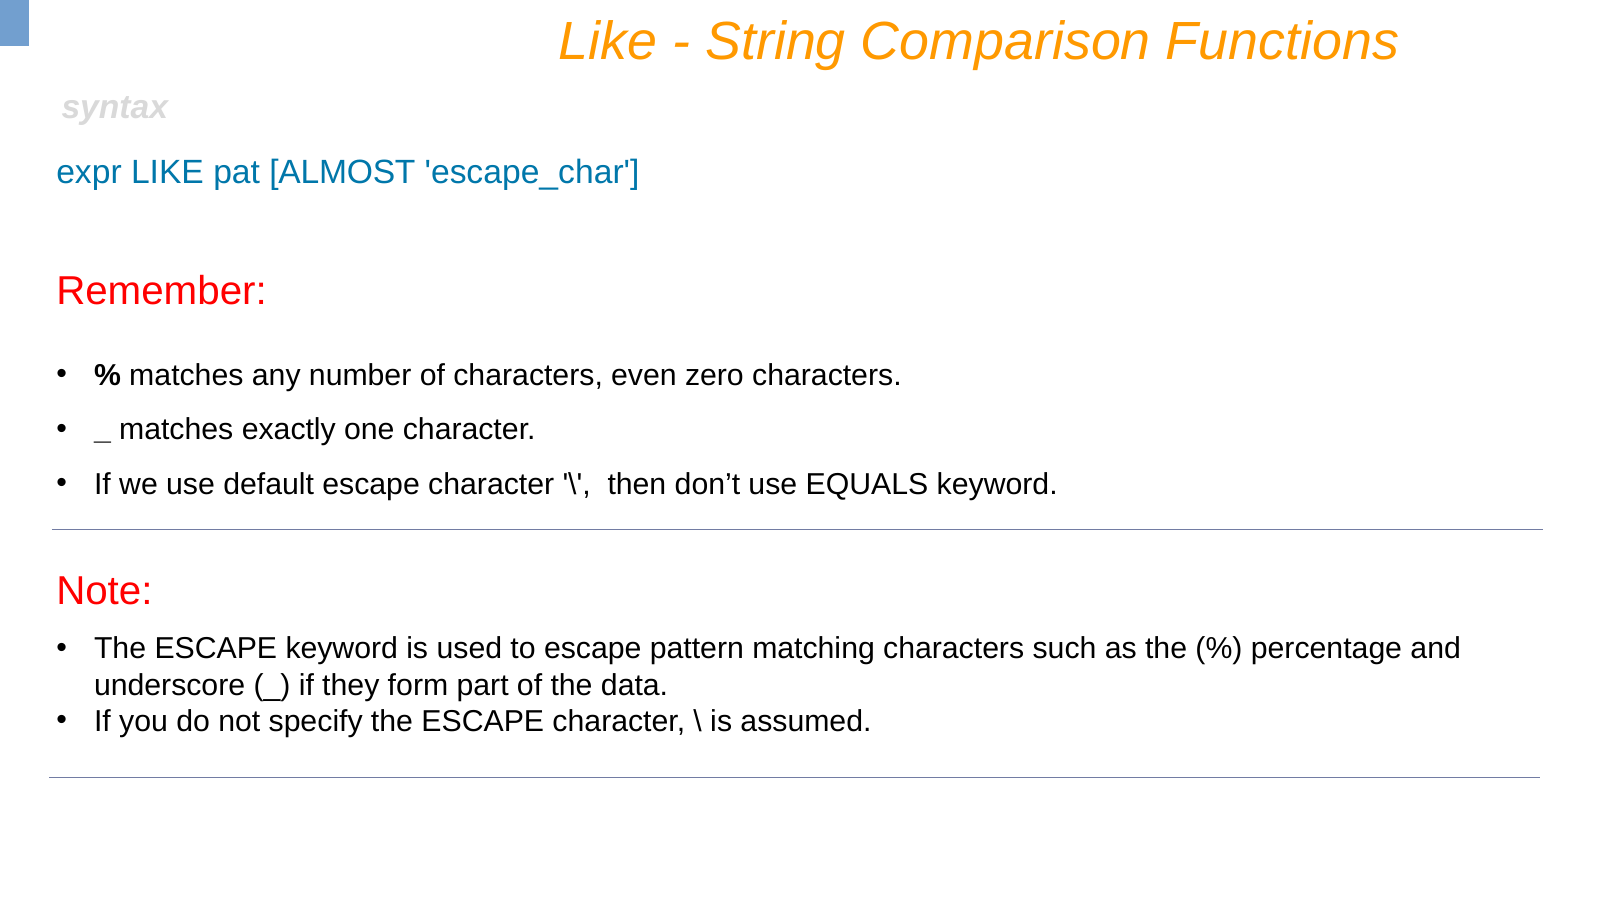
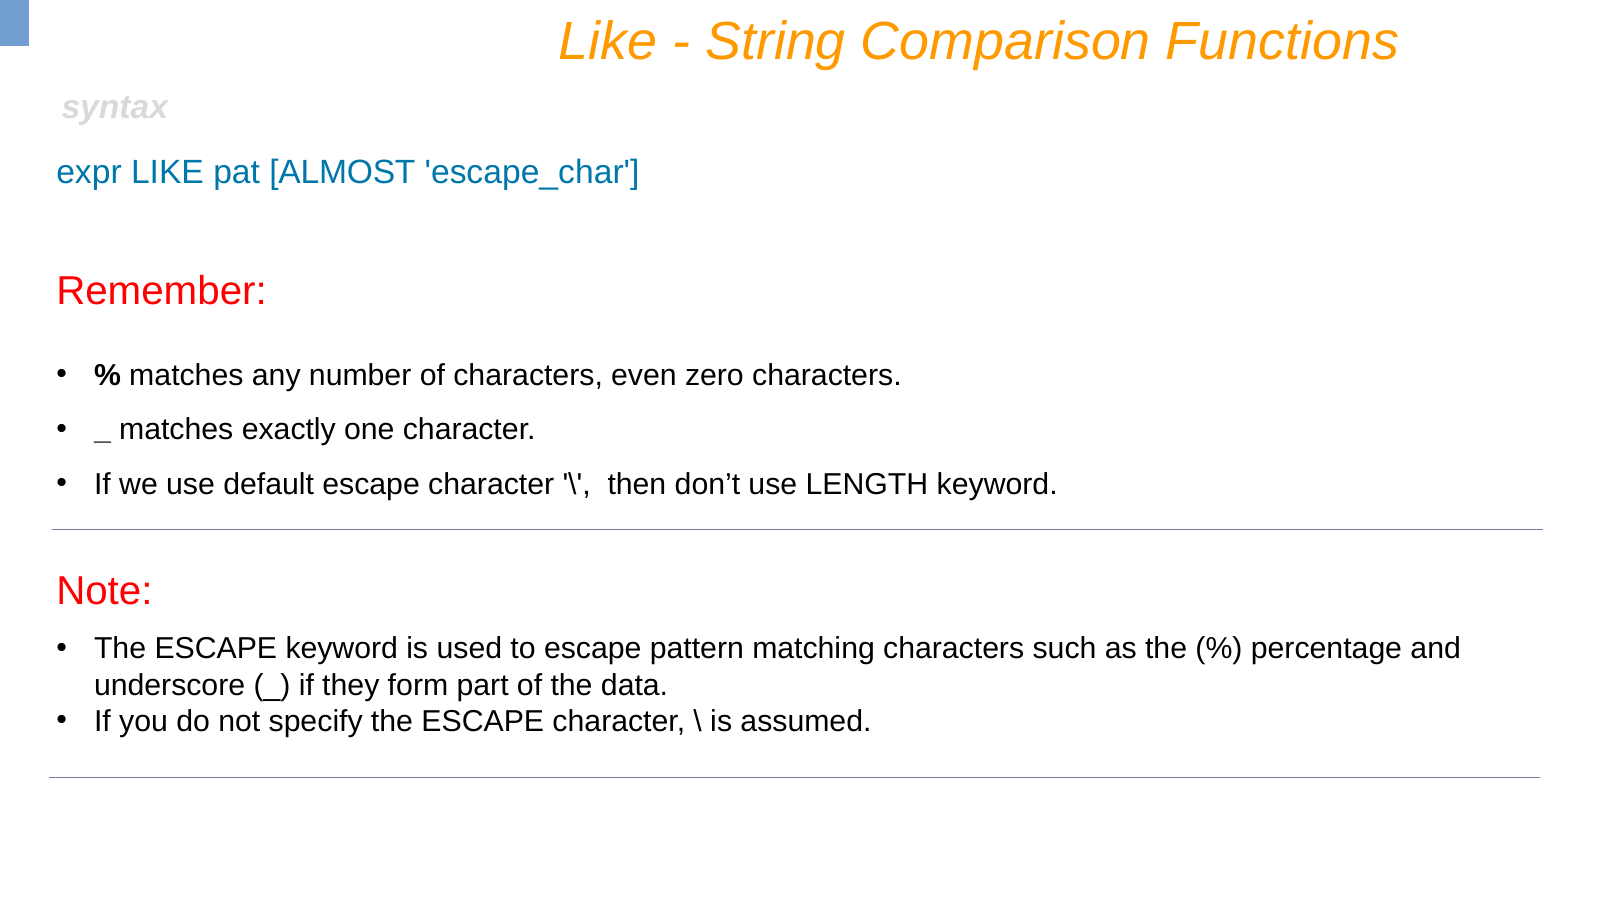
EQUALS: EQUALS -> LENGTH (867, 484)
